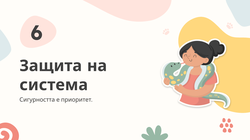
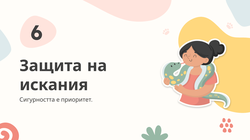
система: система -> искания (54, 85)
